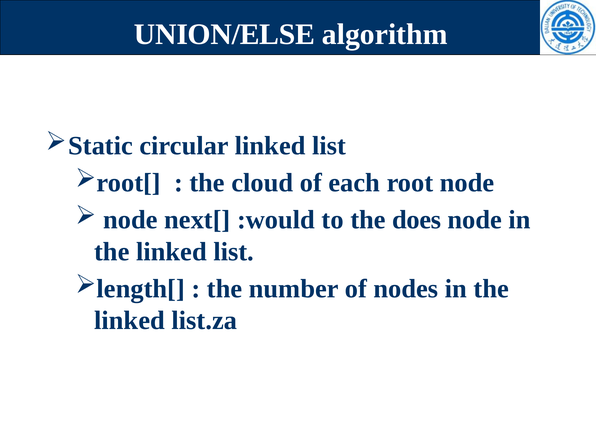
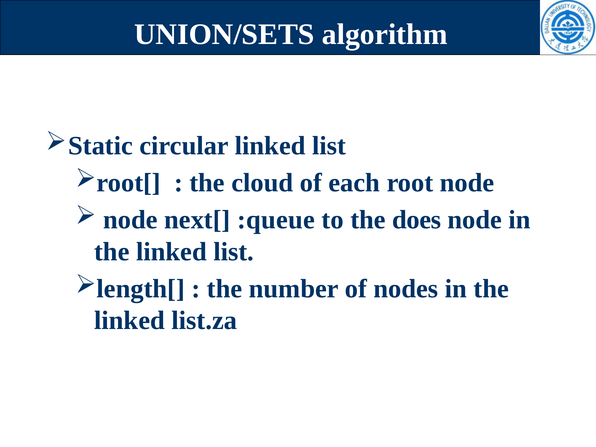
UNION/ELSE: UNION/ELSE -> UNION/SETS (224, 34)
:would: :would -> :queue (276, 220)
